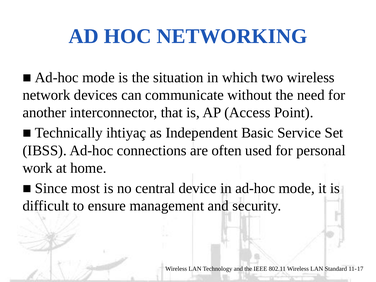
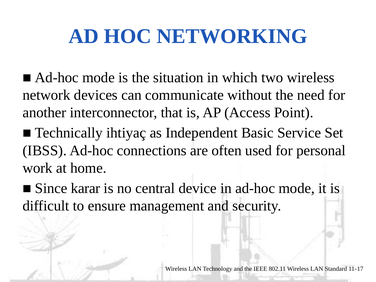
most: most -> karar (86, 188)
